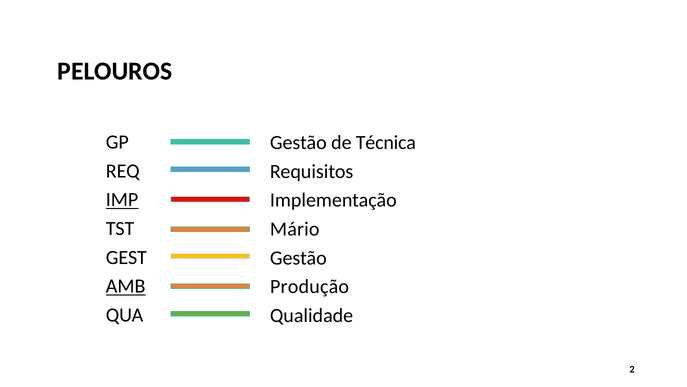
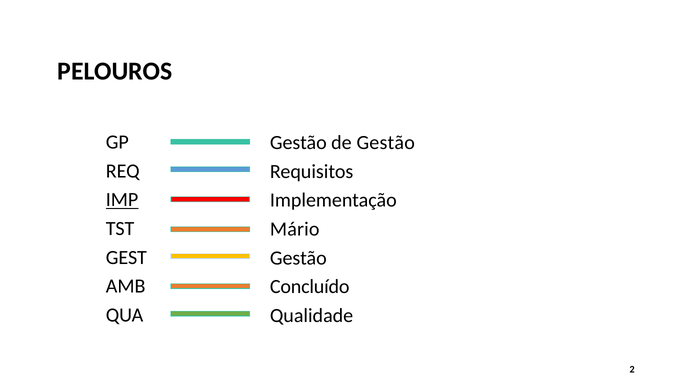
de Técnica: Técnica -> Gestão (386, 143)
AMB underline: present -> none (126, 286)
Produção: Produção -> Concluído (310, 286)
